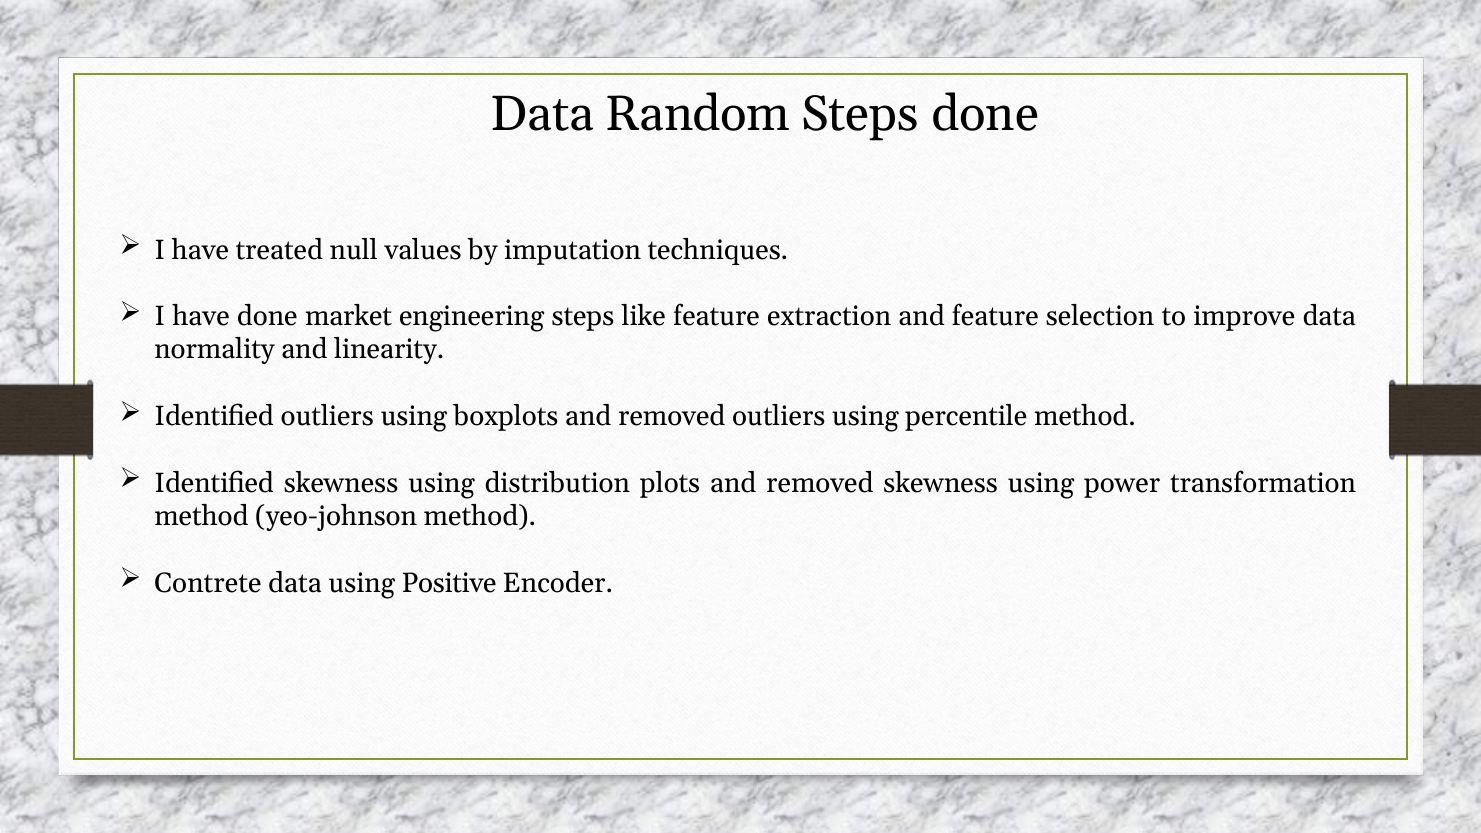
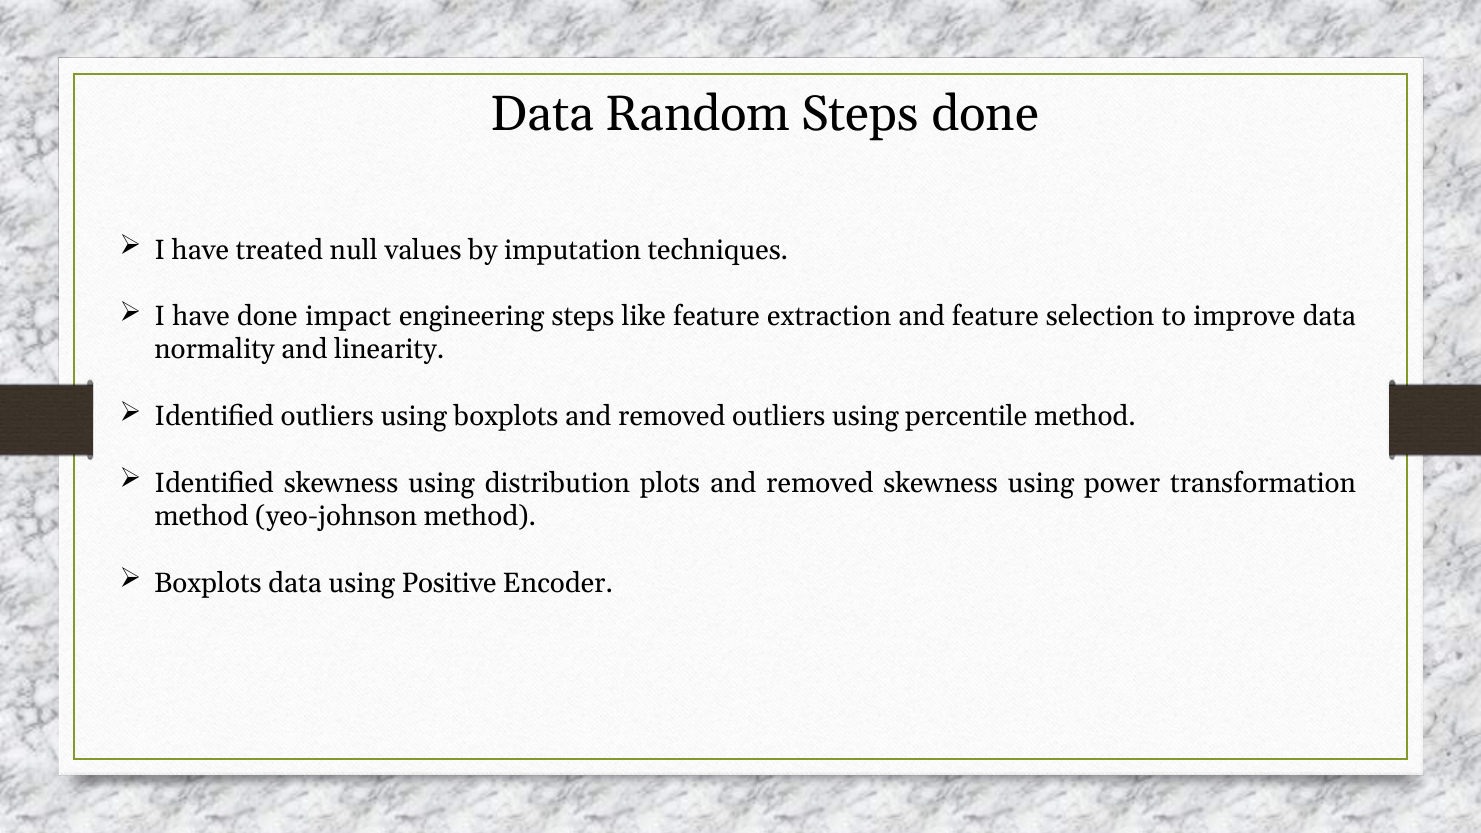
market: market -> impact (348, 317)
Contrete: Contrete -> Boxplots (208, 583)
